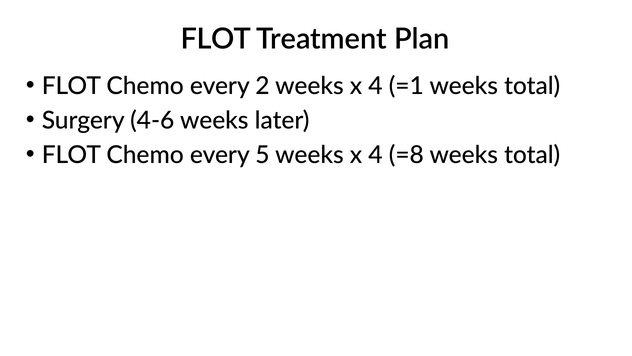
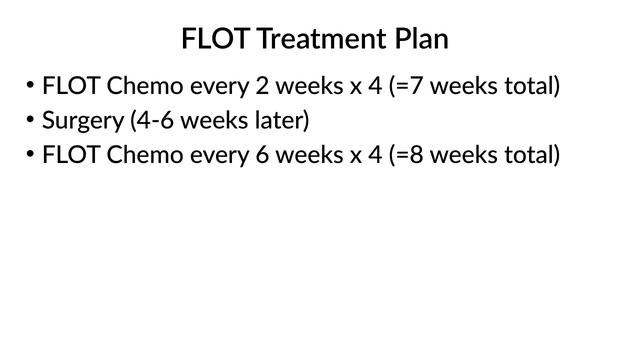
=1: =1 -> =7 (406, 86)
5: 5 -> 6 (262, 155)
